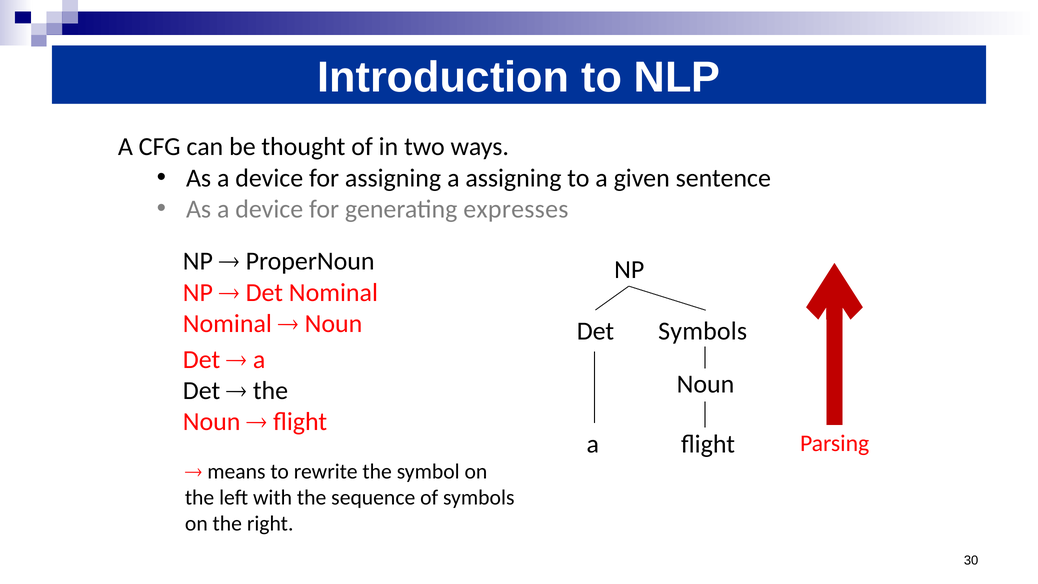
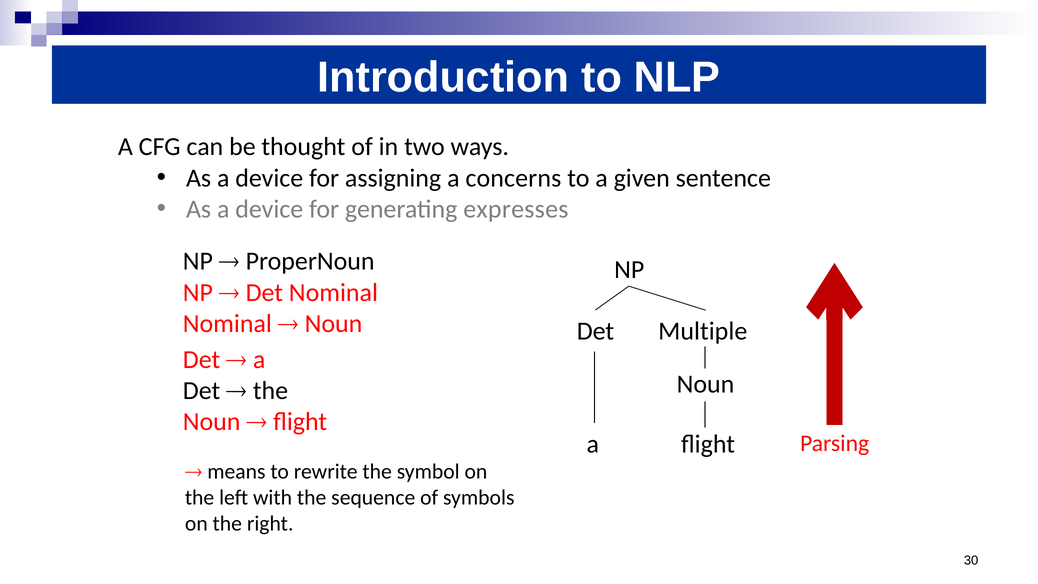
a assigning: assigning -> concerns (513, 178)
Symbols: Symbols -> Multiple (703, 331)
